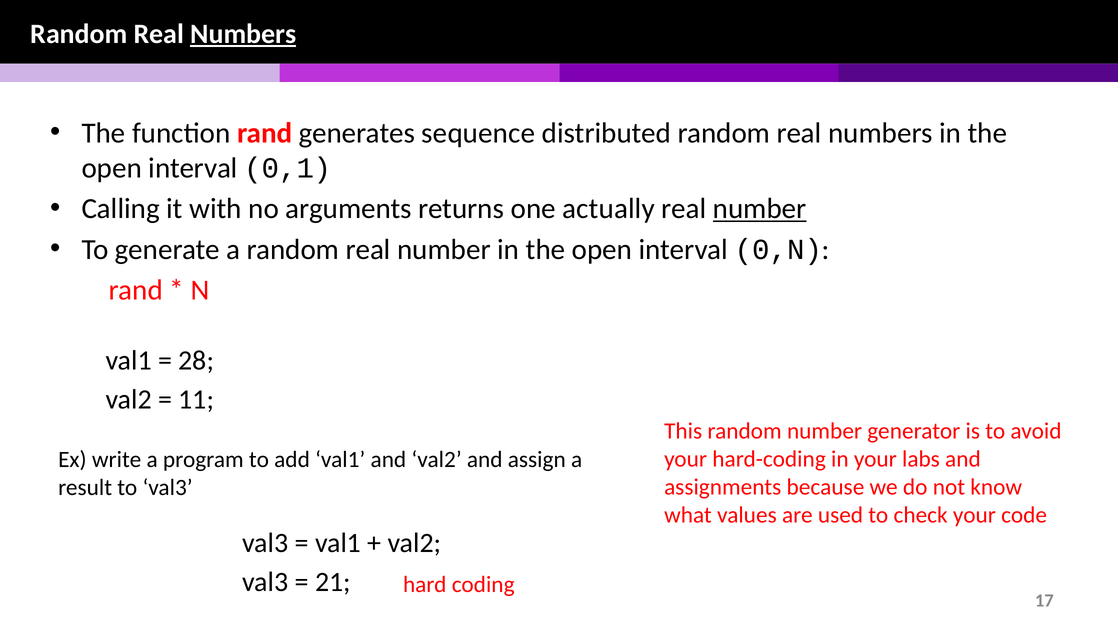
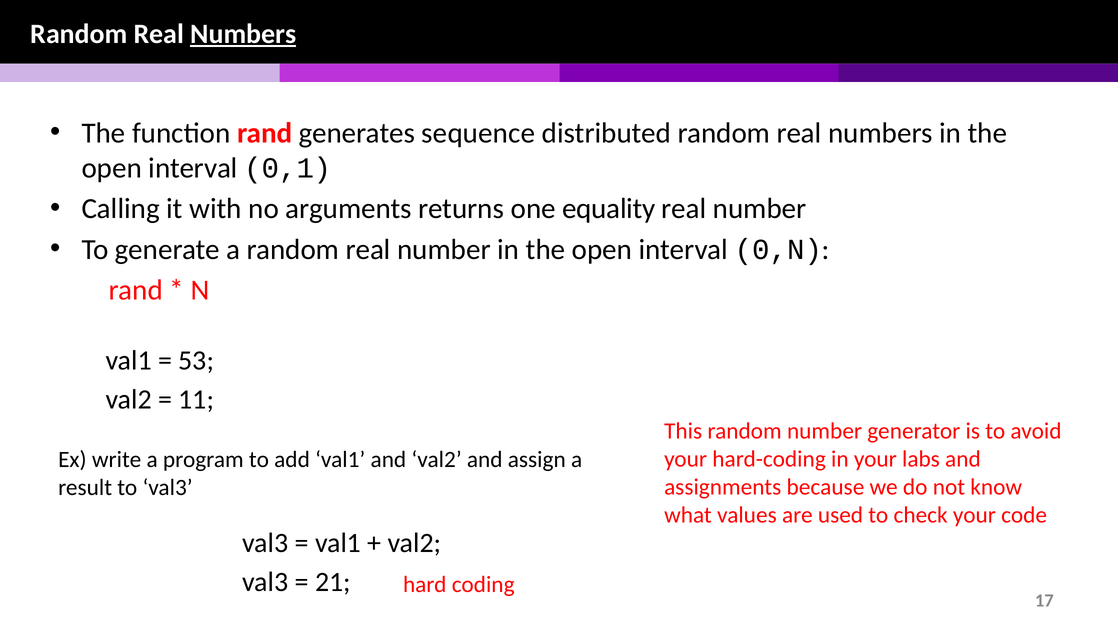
actually: actually -> equality (609, 209)
number underline: present -> none (760, 209)
28: 28 -> 53 (196, 360)
